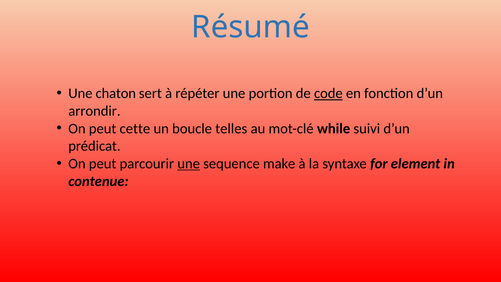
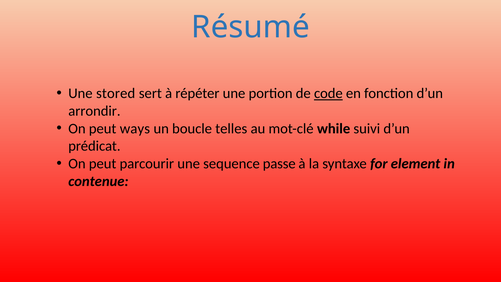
chaton: chaton -> stored (116, 93)
cette: cette -> ways (135, 129)
une underline: present -> none (189, 164)
make: make -> passe (279, 164)
